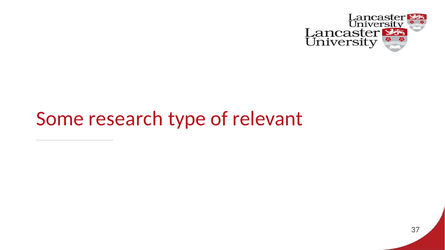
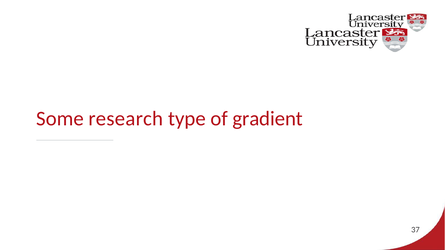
relevant: relevant -> gradient (268, 119)
